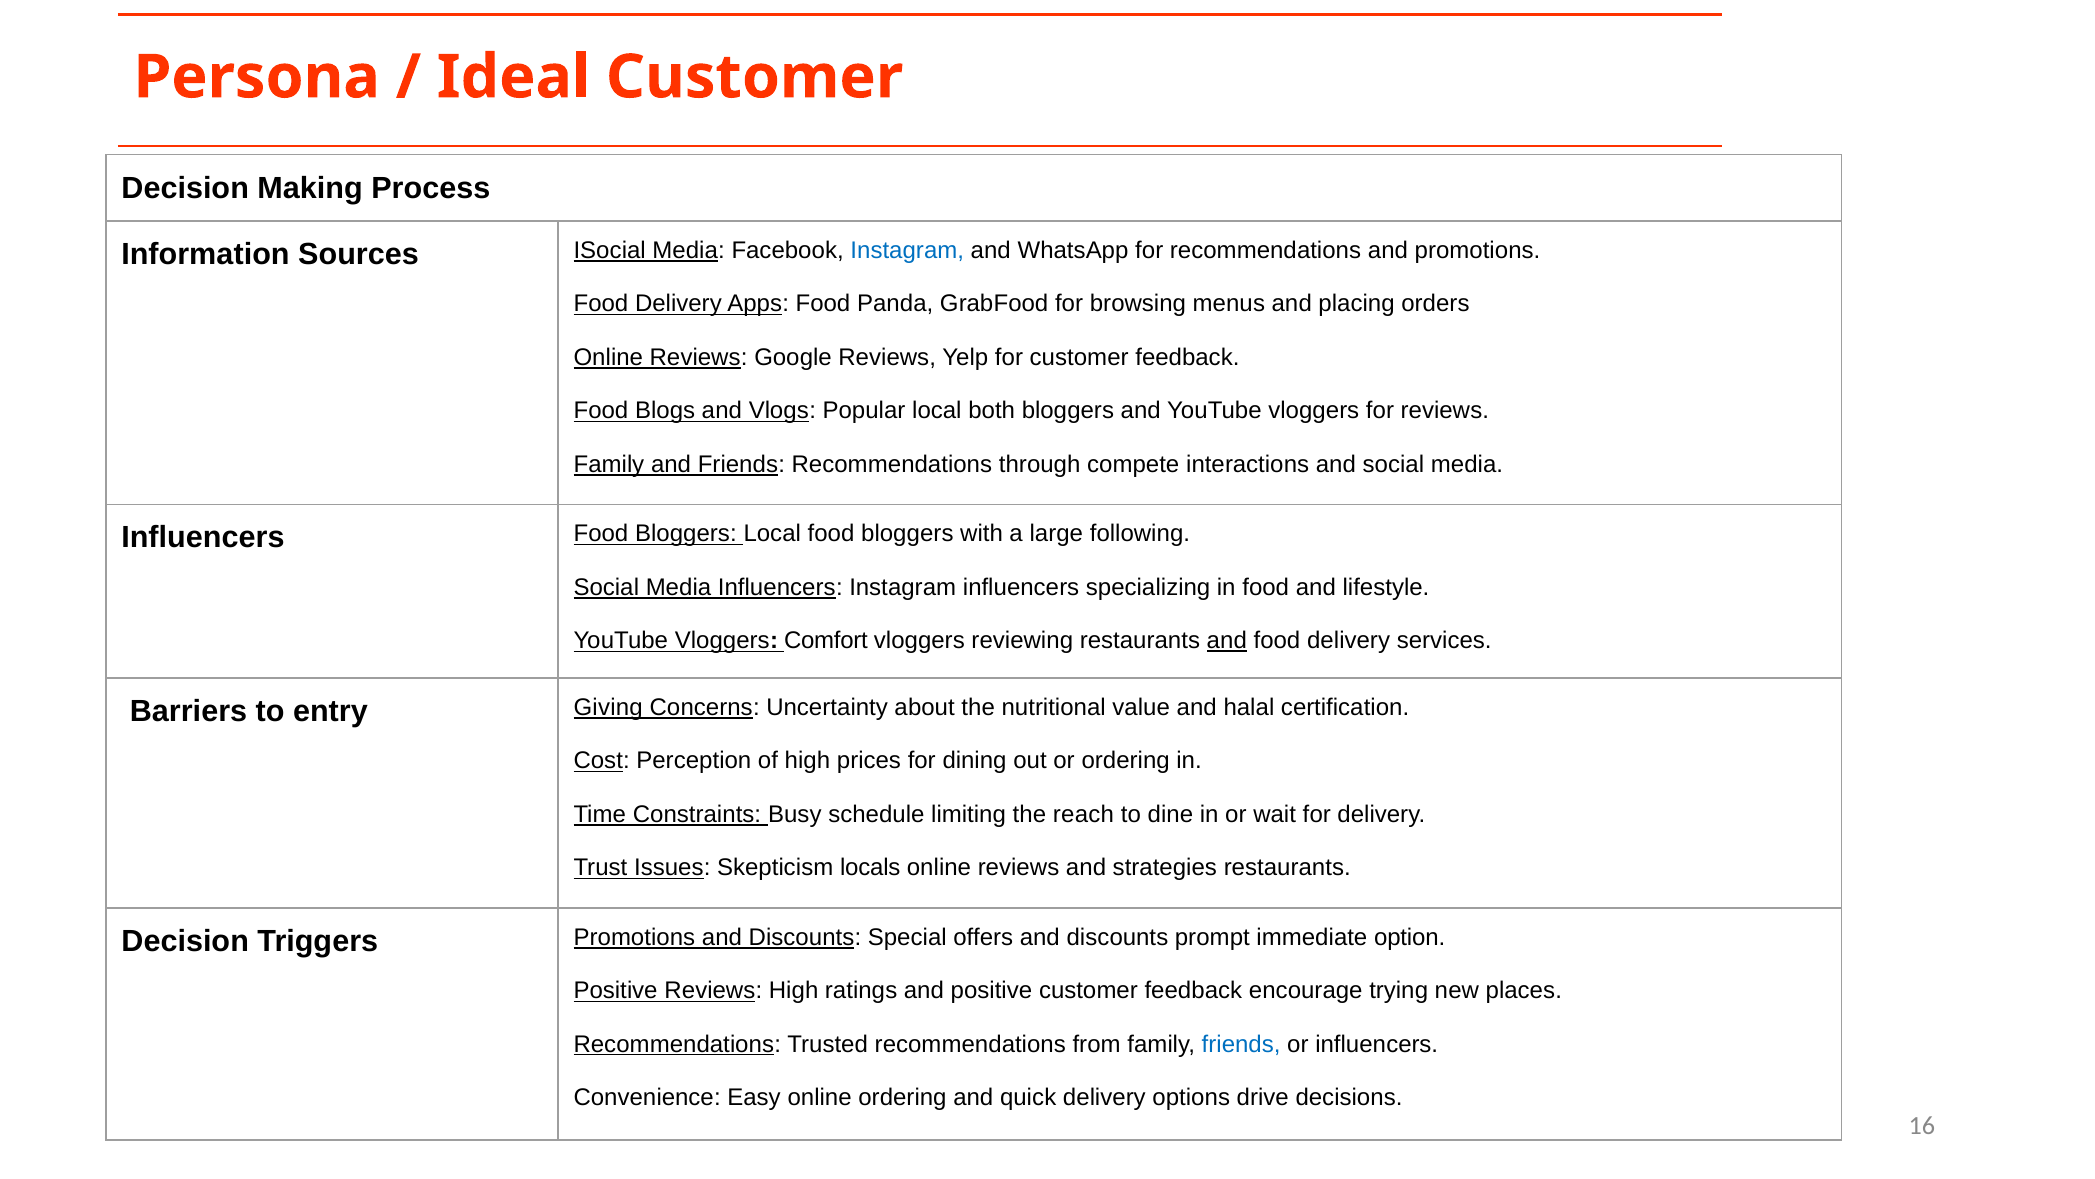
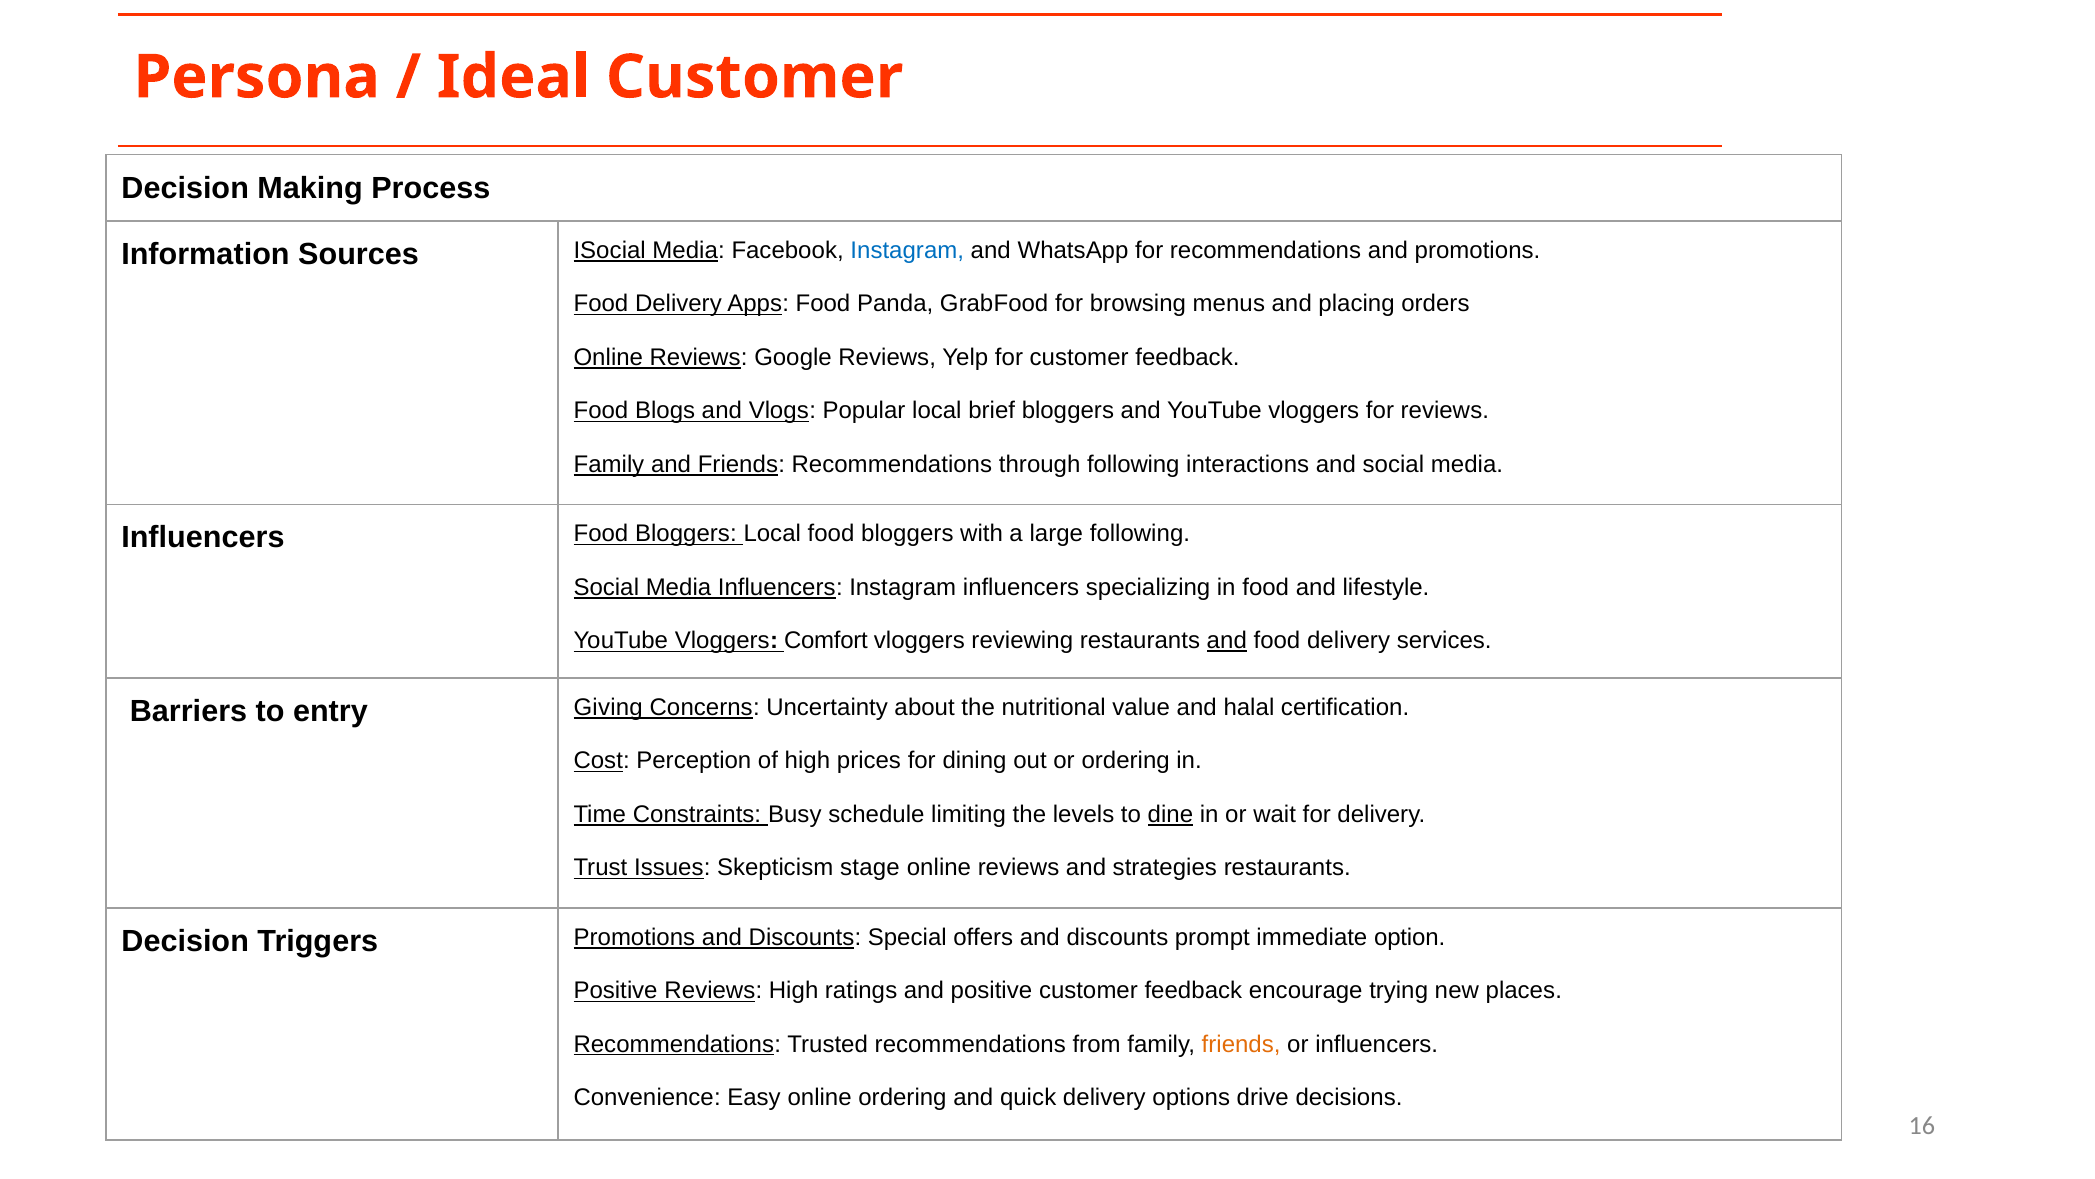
both: both -> brief (992, 411)
through compete: compete -> following (1133, 464)
reach: reach -> levels (1084, 814)
dine underline: none -> present (1170, 814)
locals: locals -> stage (870, 868)
friends colour: blue -> orange (1241, 1044)
